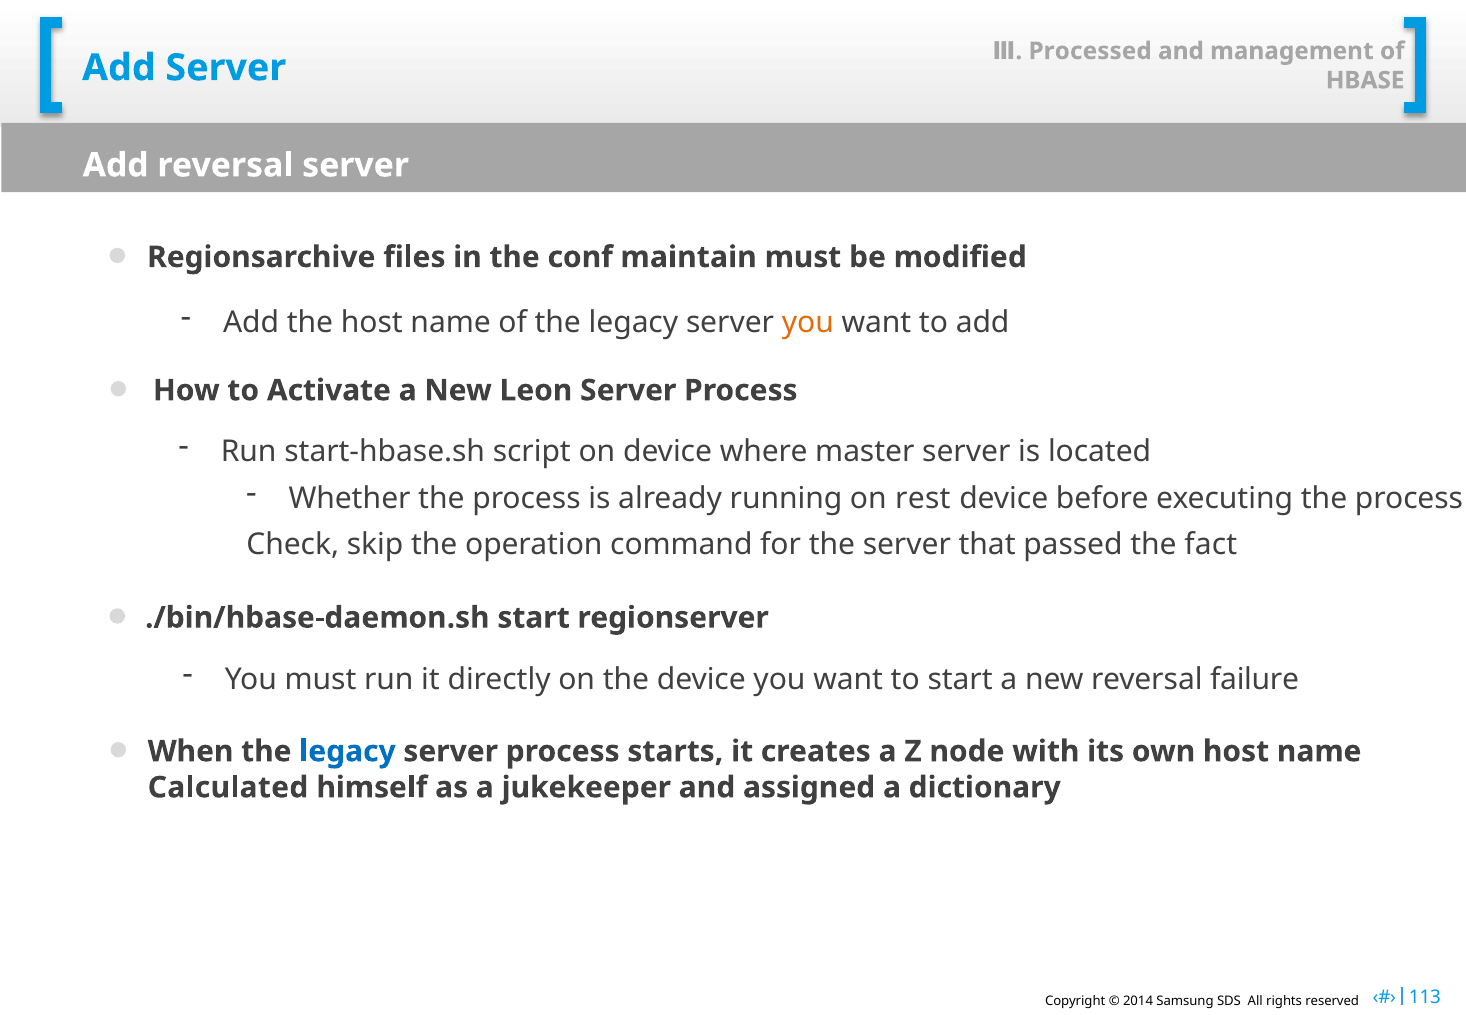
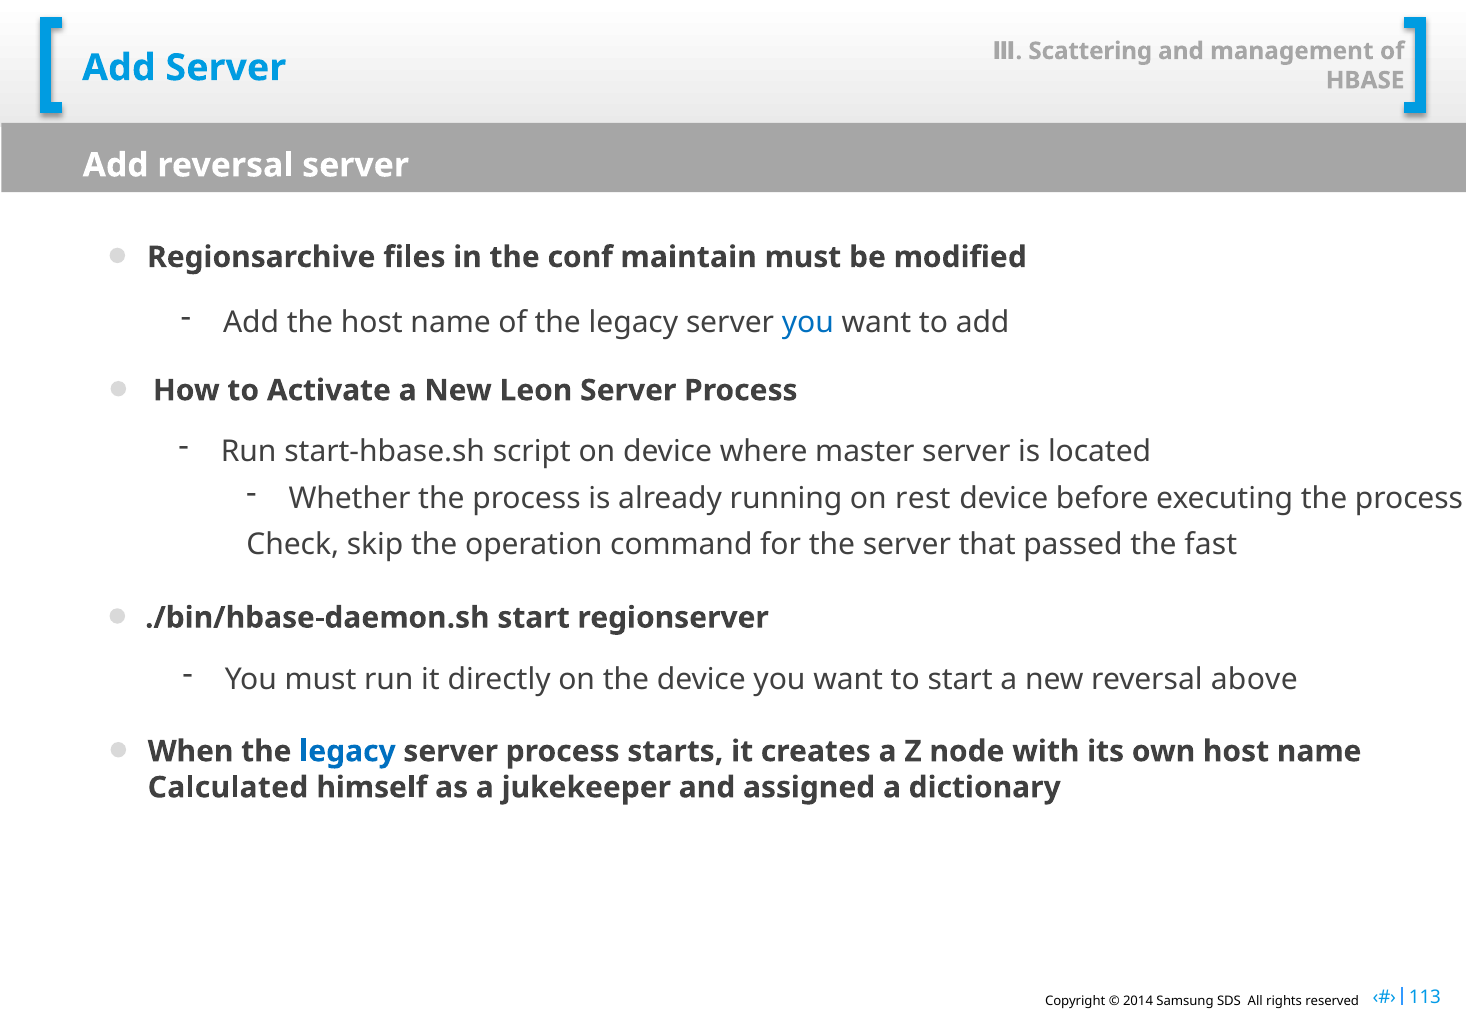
Processed: Processed -> Scattering (1090, 51)
you colour: orange -> blue (808, 323)
fact: fact -> fast (1211, 545)
failure: failure -> above (1254, 679)
